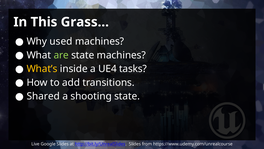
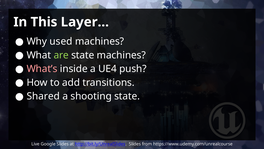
Grass…: Grass… -> Layer… (85, 22)
What’s colour: yellow -> pink (42, 69)
tasks: tasks -> push (133, 69)
